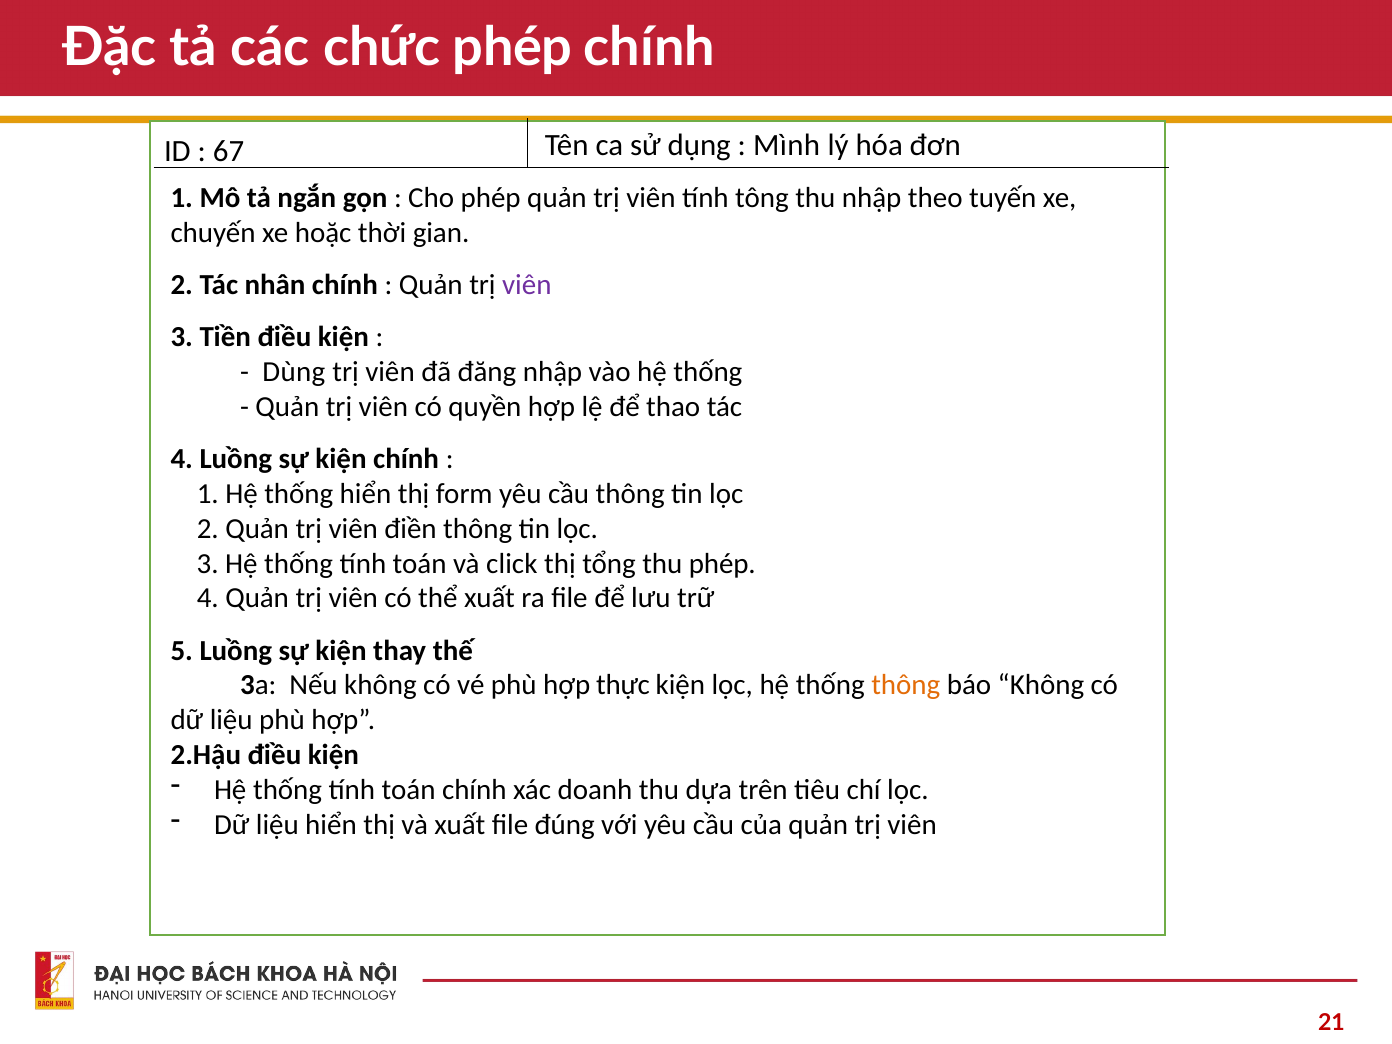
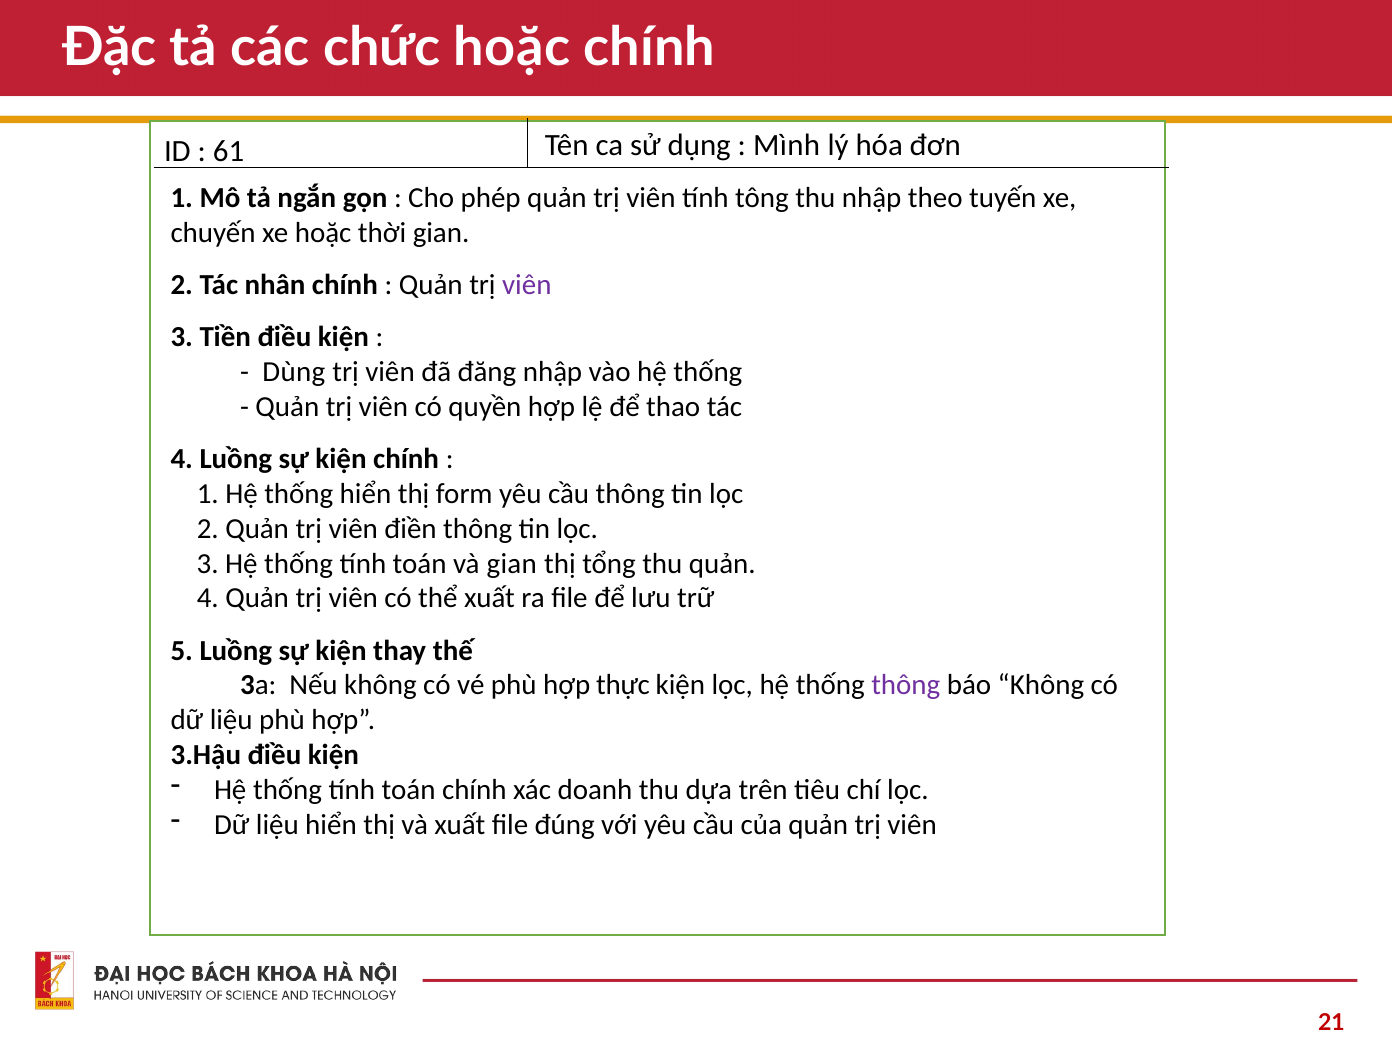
chức phép: phép -> hoặc (512, 48)
67: 67 -> 61 (229, 152)
và click: click -> gian (512, 564)
thu phép: phép -> quản (722, 564)
thông colour: orange -> purple (906, 685)
2.Hậu: 2.Hậu -> 3.Hậu (206, 755)
